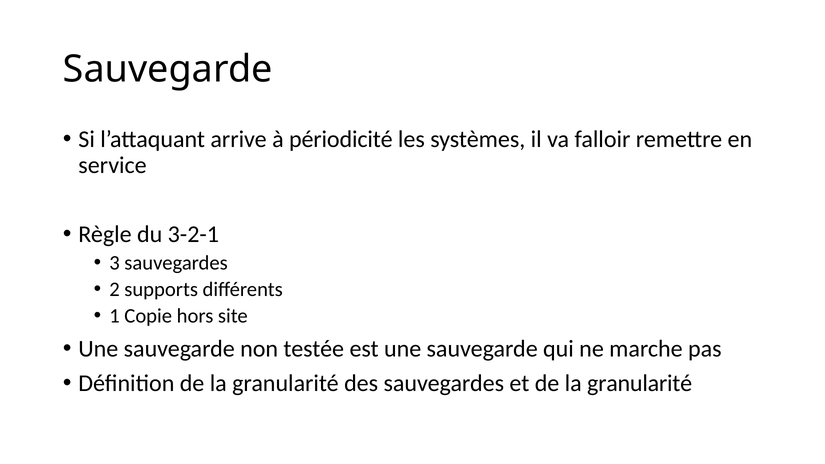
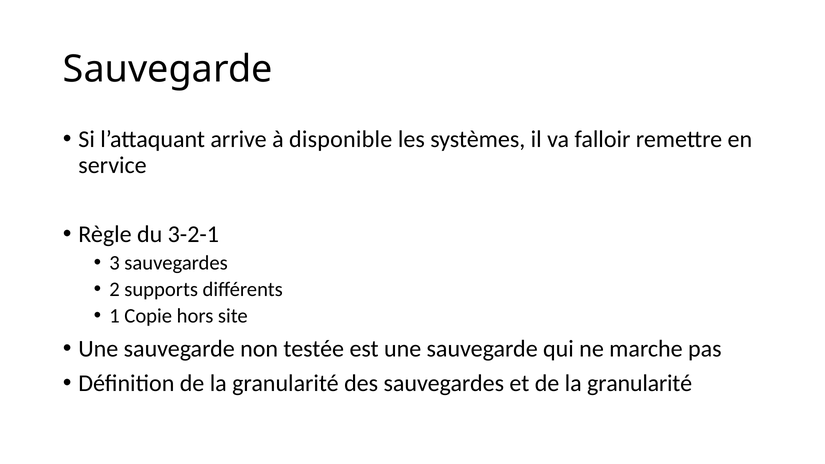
périodicité: périodicité -> disponible (341, 139)
